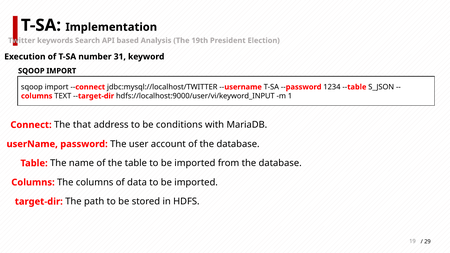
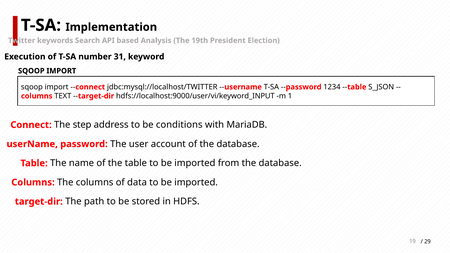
that: that -> step (82, 125)
